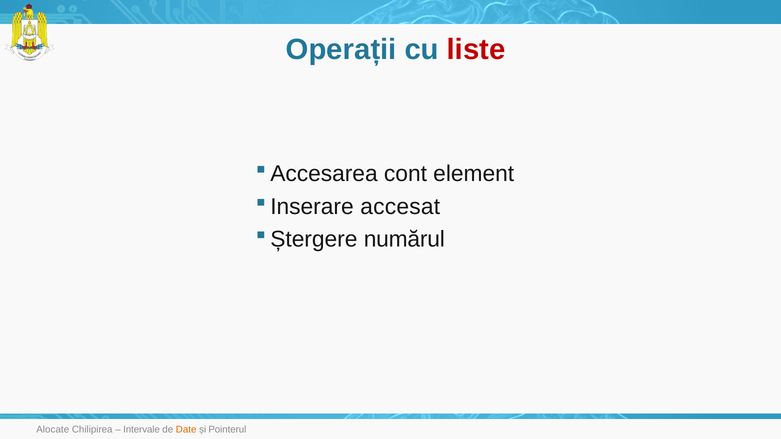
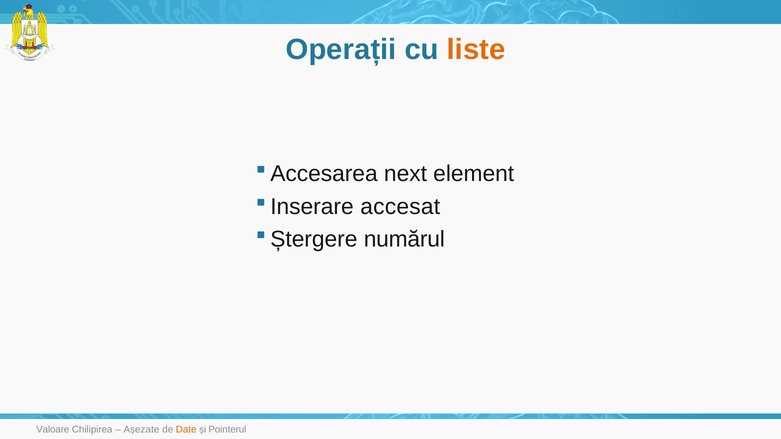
liste colour: red -> orange (476, 50)
cont: cont -> next (405, 174)
Alocate: Alocate -> Valoare (53, 430)
Intervale: Intervale -> Așezate (141, 430)
